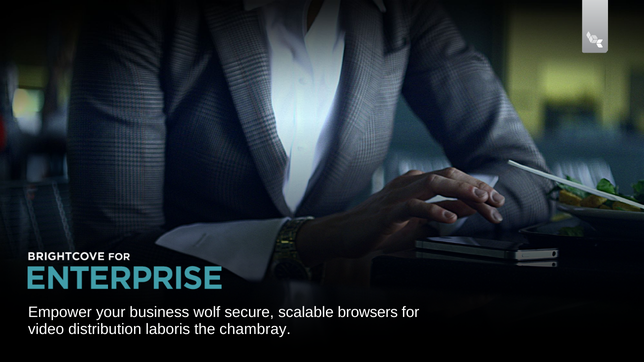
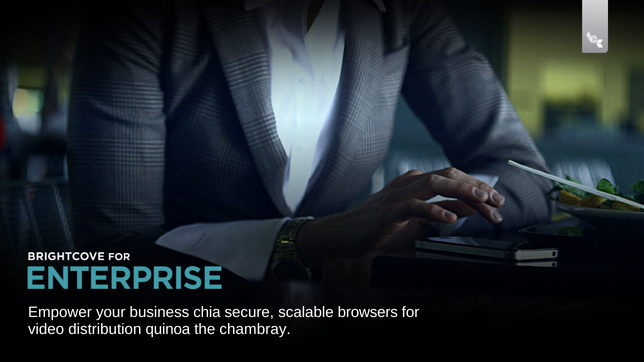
wolf: wolf -> chia (207, 312)
laboris: laboris -> quinoa (168, 329)
